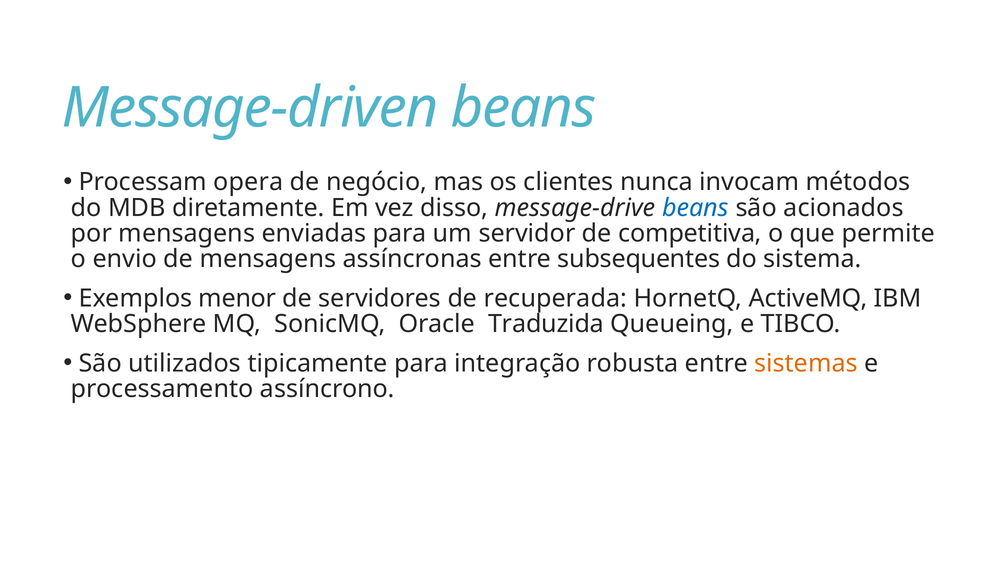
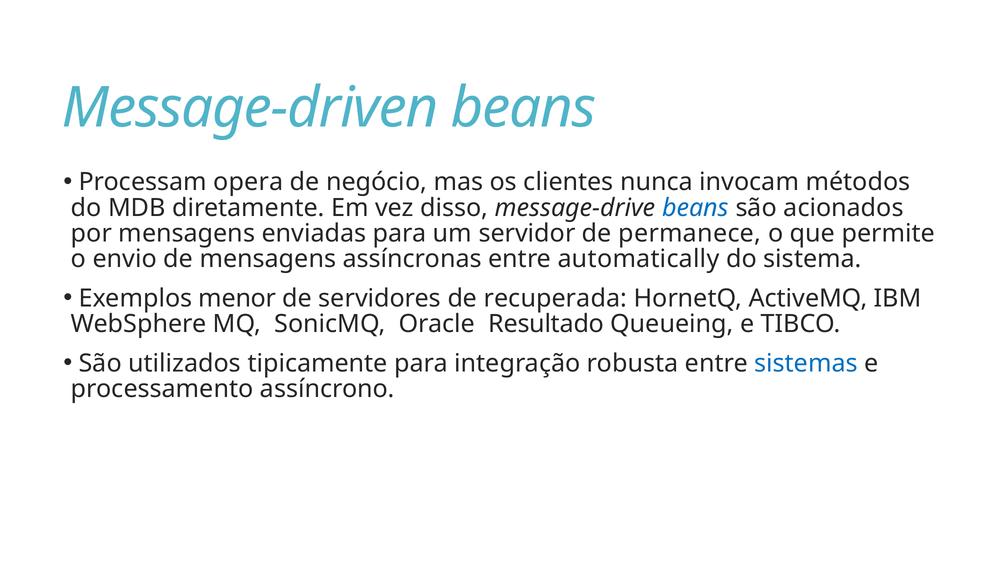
competitiva: competitiva -> permanece (690, 233)
subsequentes: subsequentes -> automatically (639, 259)
Traduzida: Traduzida -> Resultado (546, 324)
sistemas colour: orange -> blue (806, 363)
